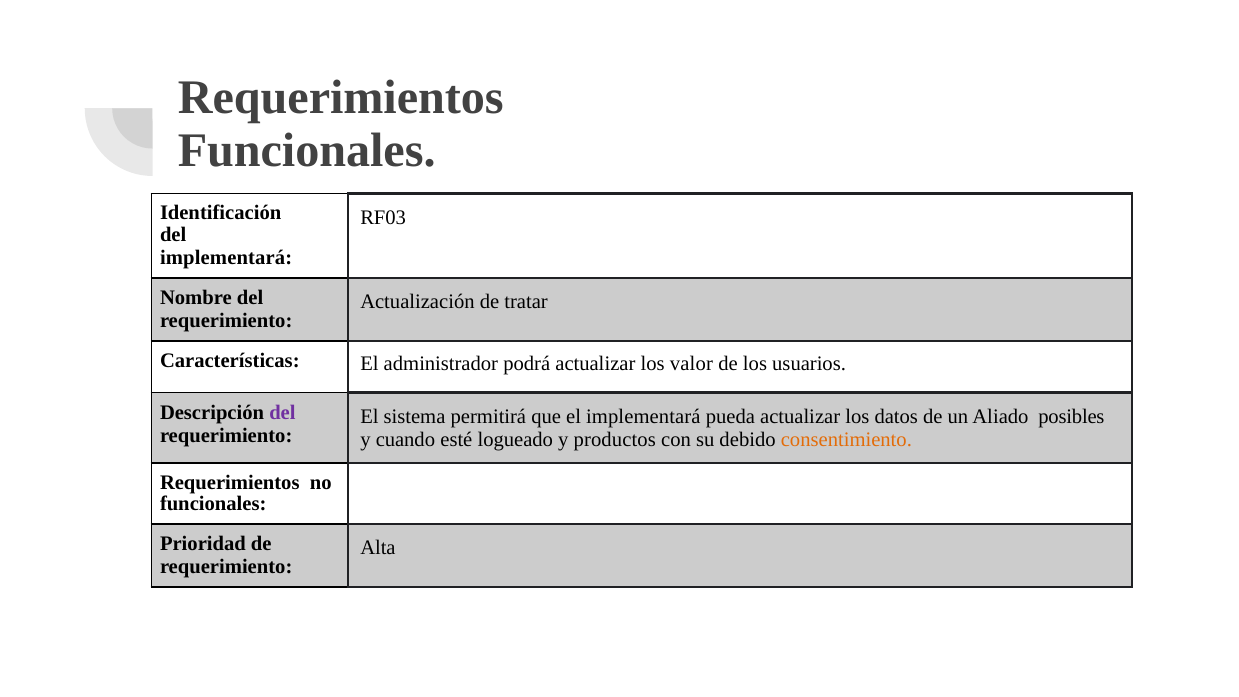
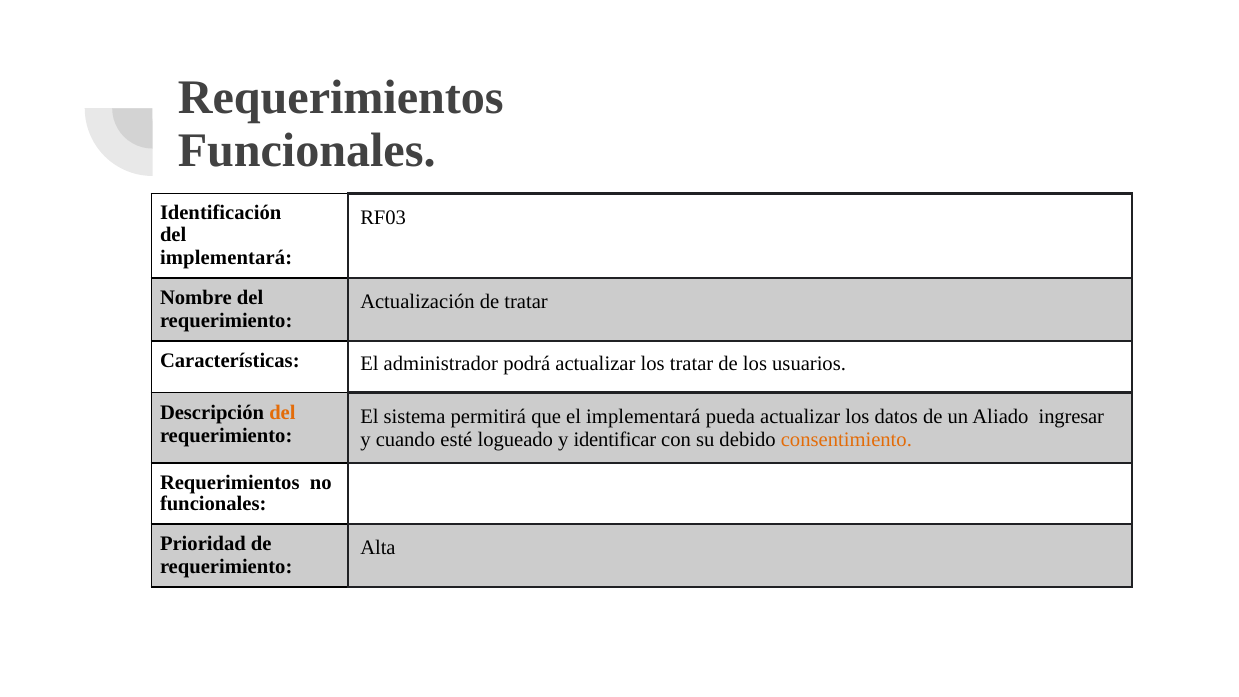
los valor: valor -> tratar (692, 364)
del colour: purple -> orange (282, 413)
posibles: posibles -> ingresar (1071, 417)
productos: productos -> identificar (615, 439)
